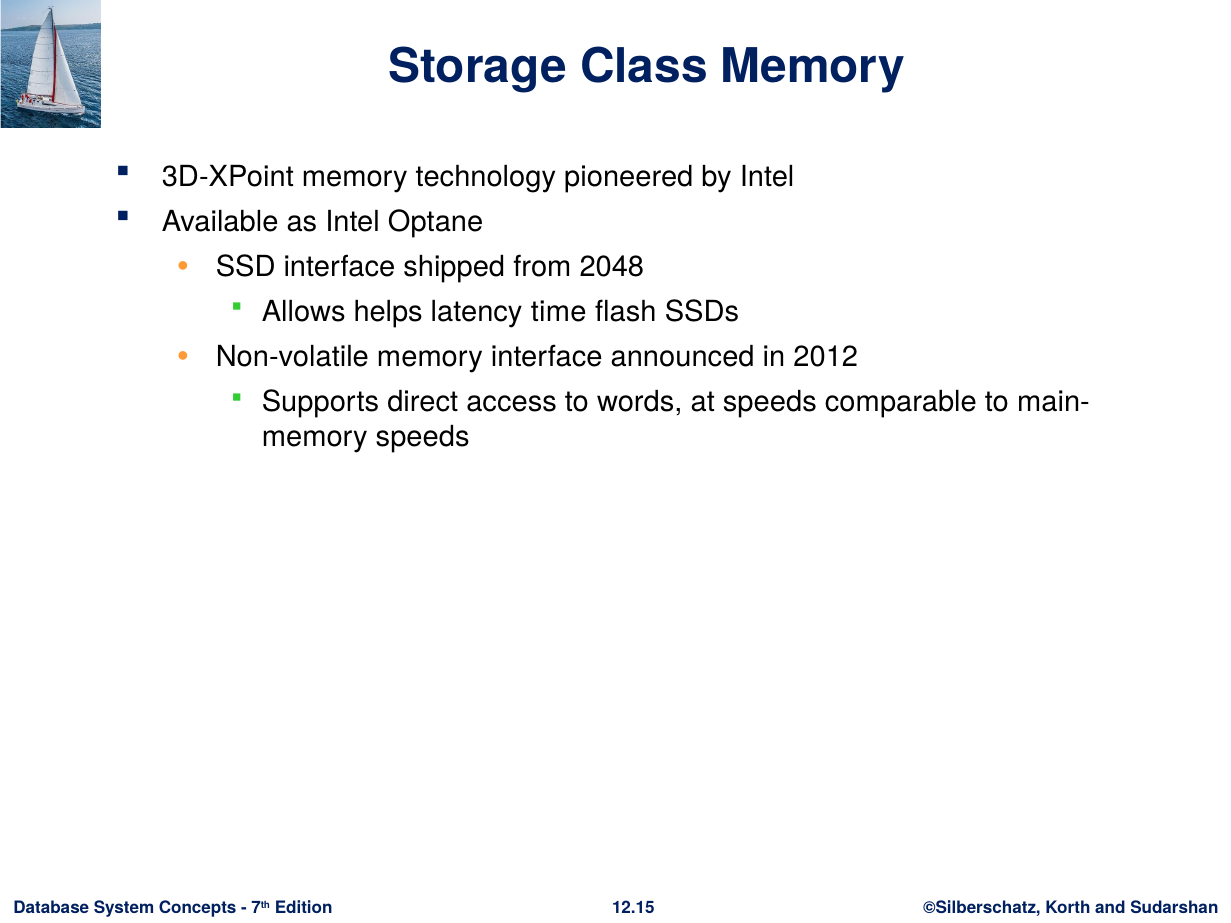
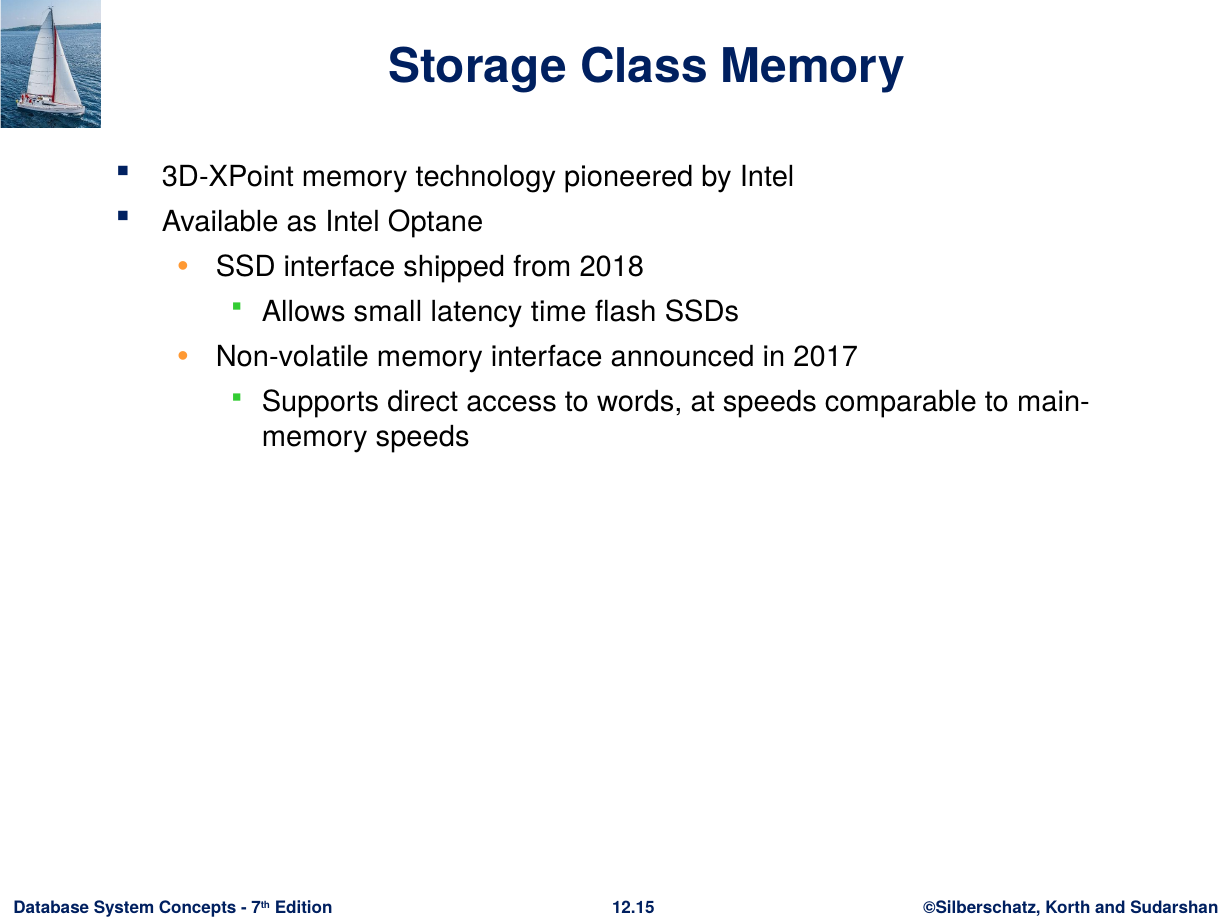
2048: 2048 -> 2018 (612, 267)
helps: helps -> small (388, 312)
2012: 2012 -> 2017 (826, 357)
